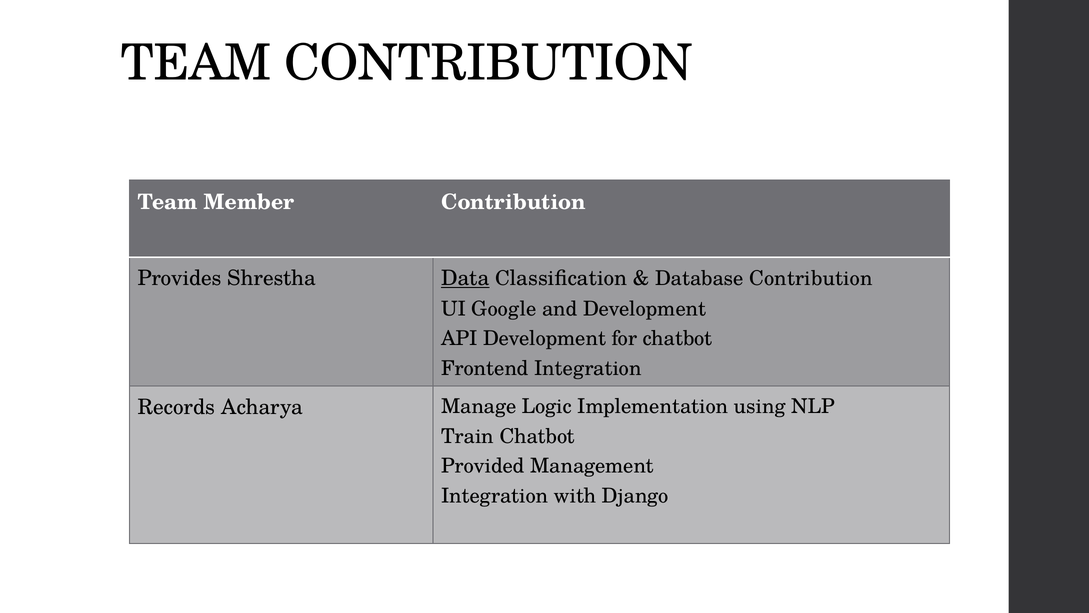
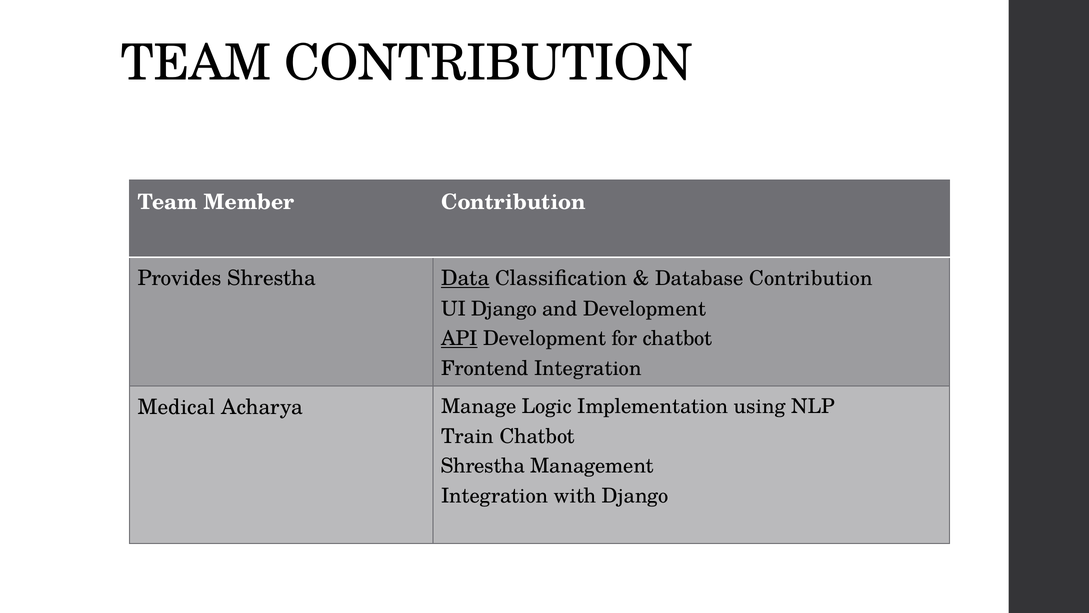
UI Google: Google -> Django (504, 309)
API underline: none -> present (459, 338)
Records: Records -> Medical (176, 407)
Provided: Provided -> Shrestha (483, 466)
